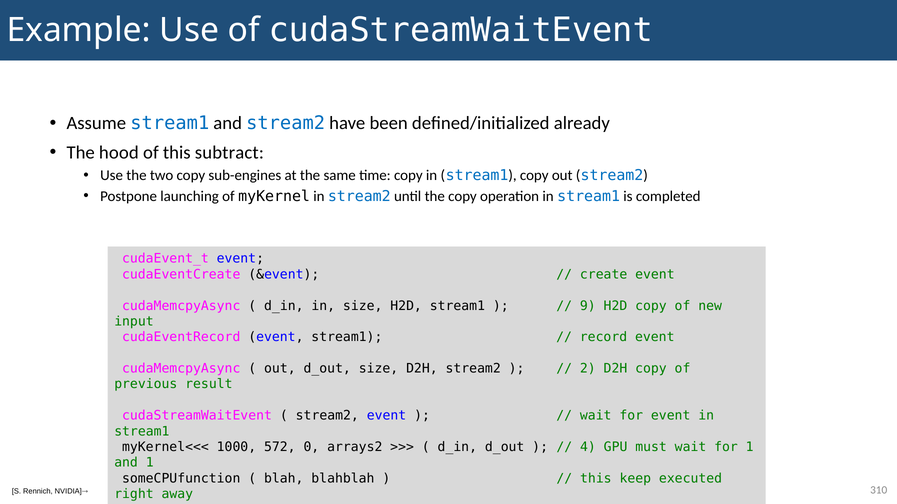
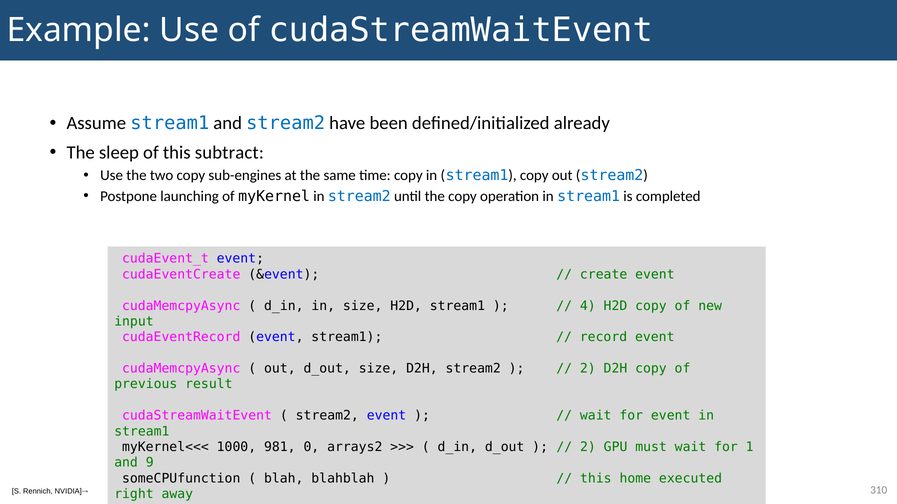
hood: hood -> sleep (119, 153)
9: 9 -> 4 (588, 306)
572: 572 -> 981 (280, 447)
4: 4 -> 2 (588, 447)
and 1: 1 -> 9 (150, 463)
keep: keep -> home (635, 479)
